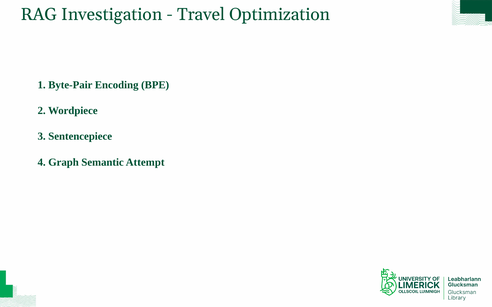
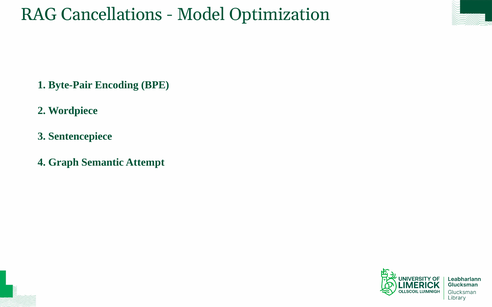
Investigation: Investigation -> Cancellations (112, 14)
Travel: Travel -> Model (201, 14)
